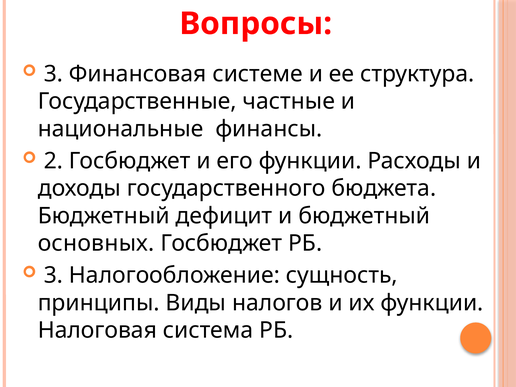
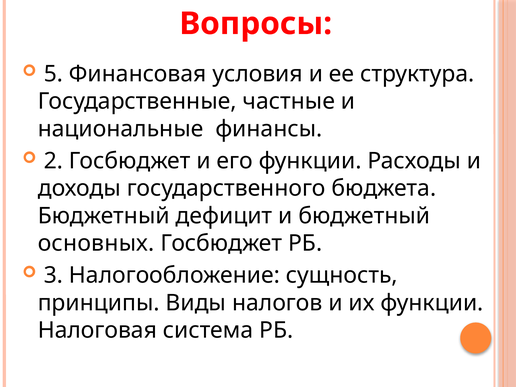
3: 3 -> 5 (53, 74)
системе: системе -> условия (258, 74)
